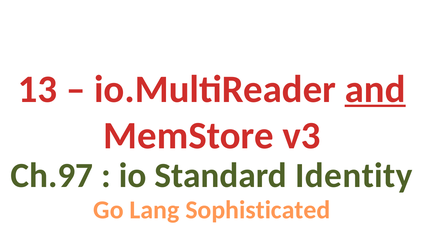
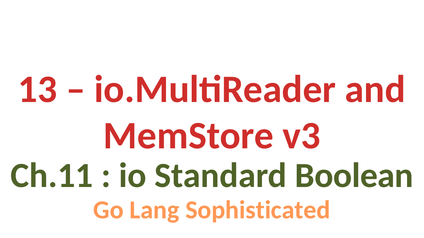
and underline: present -> none (375, 89)
Ch.97: Ch.97 -> Ch.11 (52, 176)
Identity: Identity -> Boolean (354, 176)
